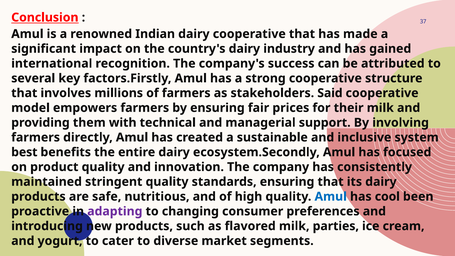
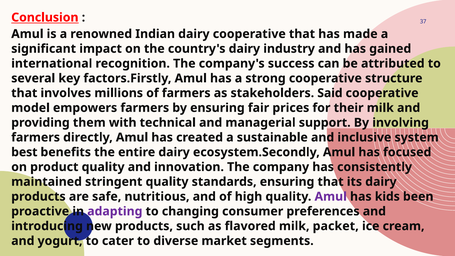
Amul colour: blue -> purple (331, 196)
cool: cool -> kids (387, 196)
parties: parties -> packet (336, 226)
